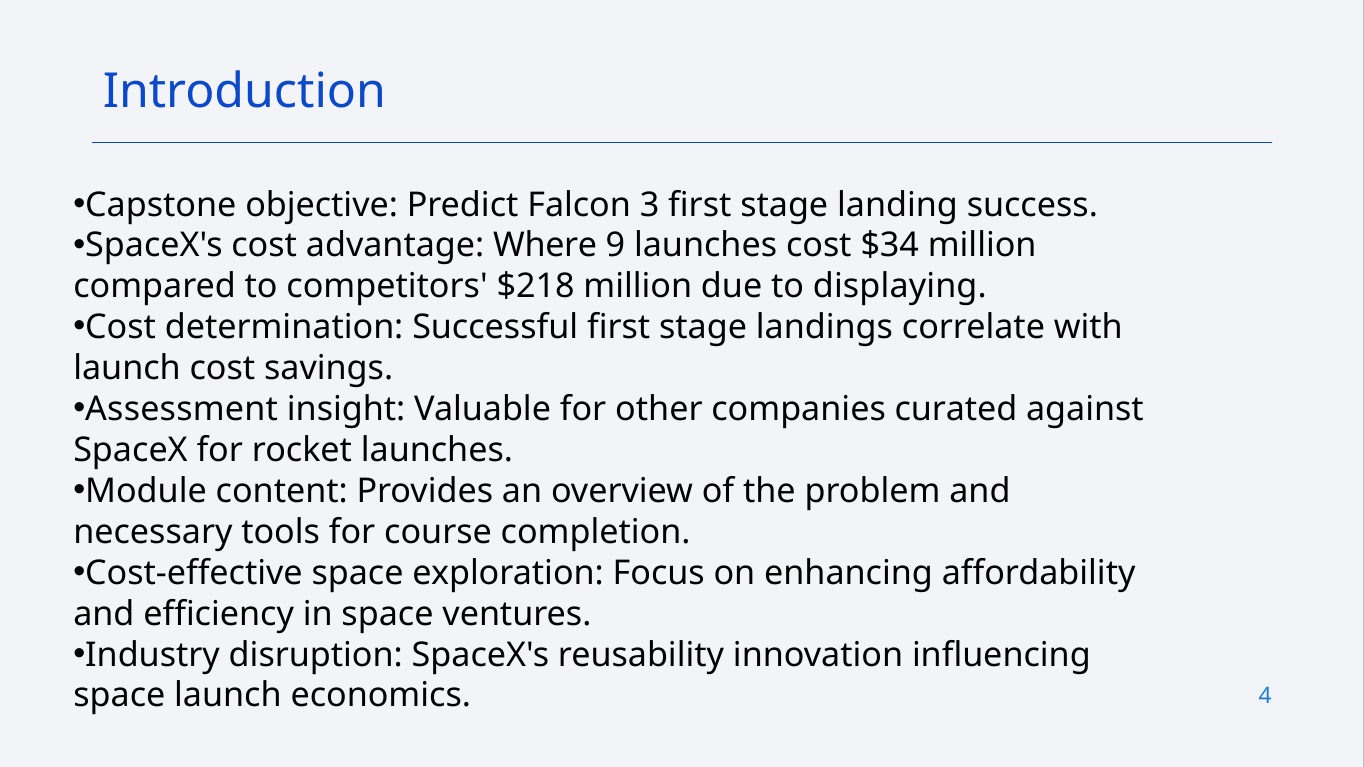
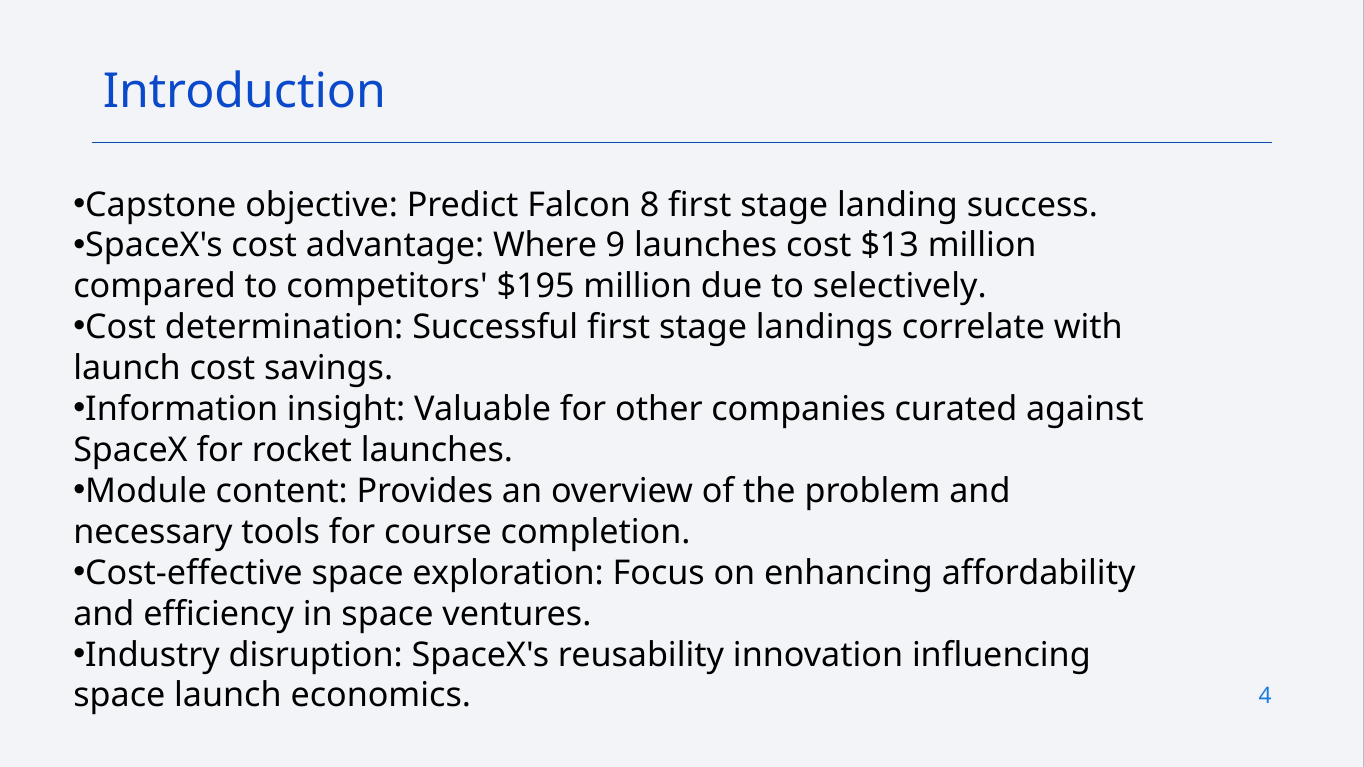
3: 3 -> 8 (650, 205)
$34: $34 -> $13 (890, 246)
$218: $218 -> $195 (536, 287)
displaying: displaying -> selectively (900, 287)
Assessment: Assessment -> Information (182, 409)
